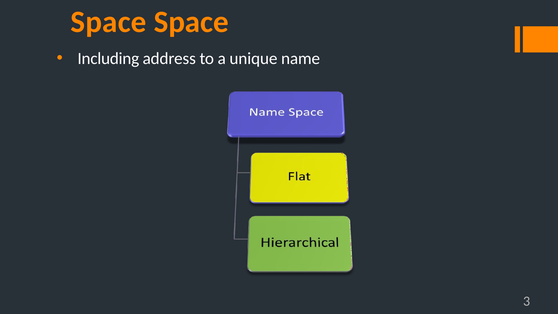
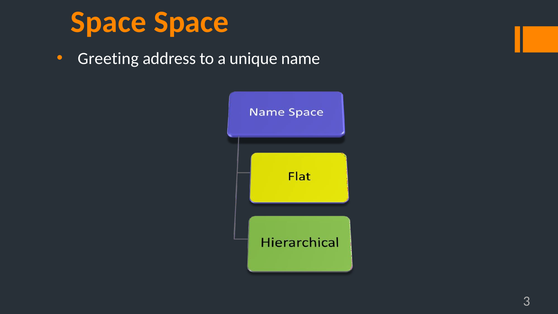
Including: Including -> Greeting (108, 58)
